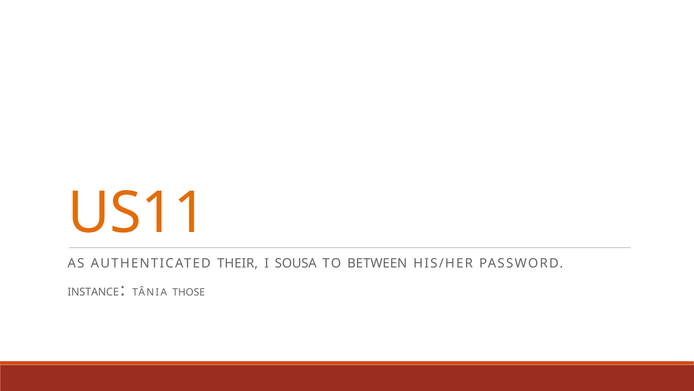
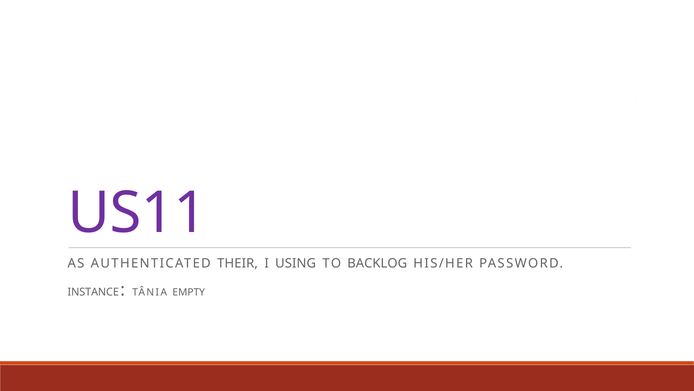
US11 colour: orange -> purple (137, 213)
SOUSA: SOUSA -> USING (296, 263)
BETWEEN: BETWEEN -> BACKLOG (377, 263)
THOSE: THOSE -> EMPTY (189, 292)
